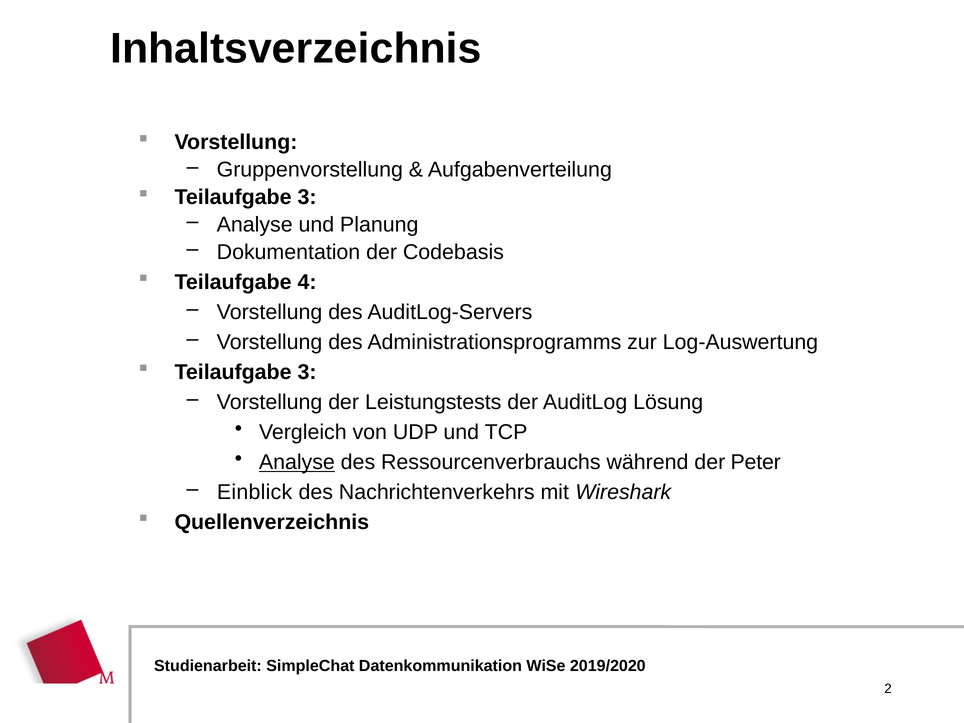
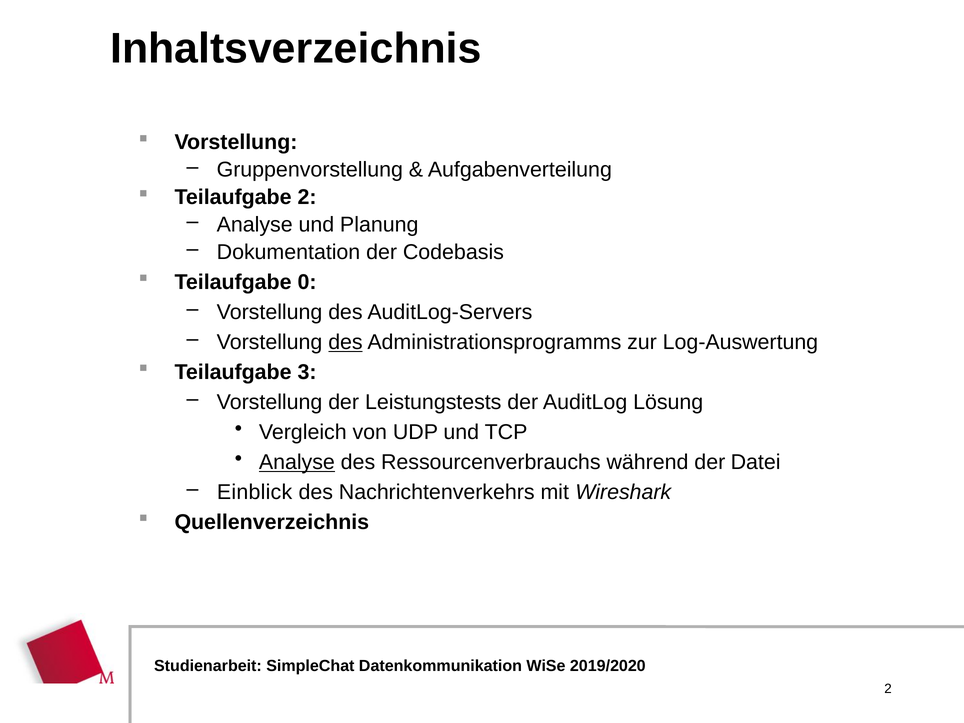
3: 3 -> 2 (307, 197)
4: 4 -> 0 (307, 282)
des underline: none -> present (345, 342)
Peter: Peter -> Datei (756, 462)
